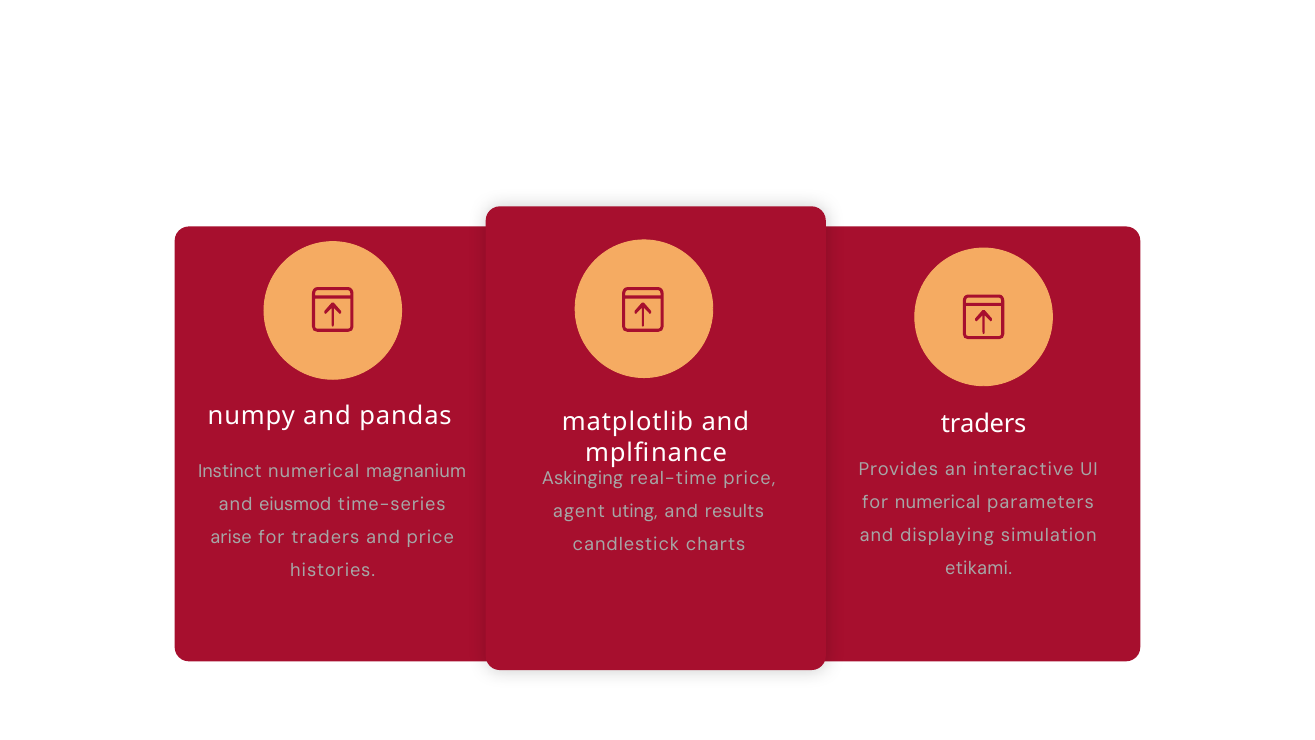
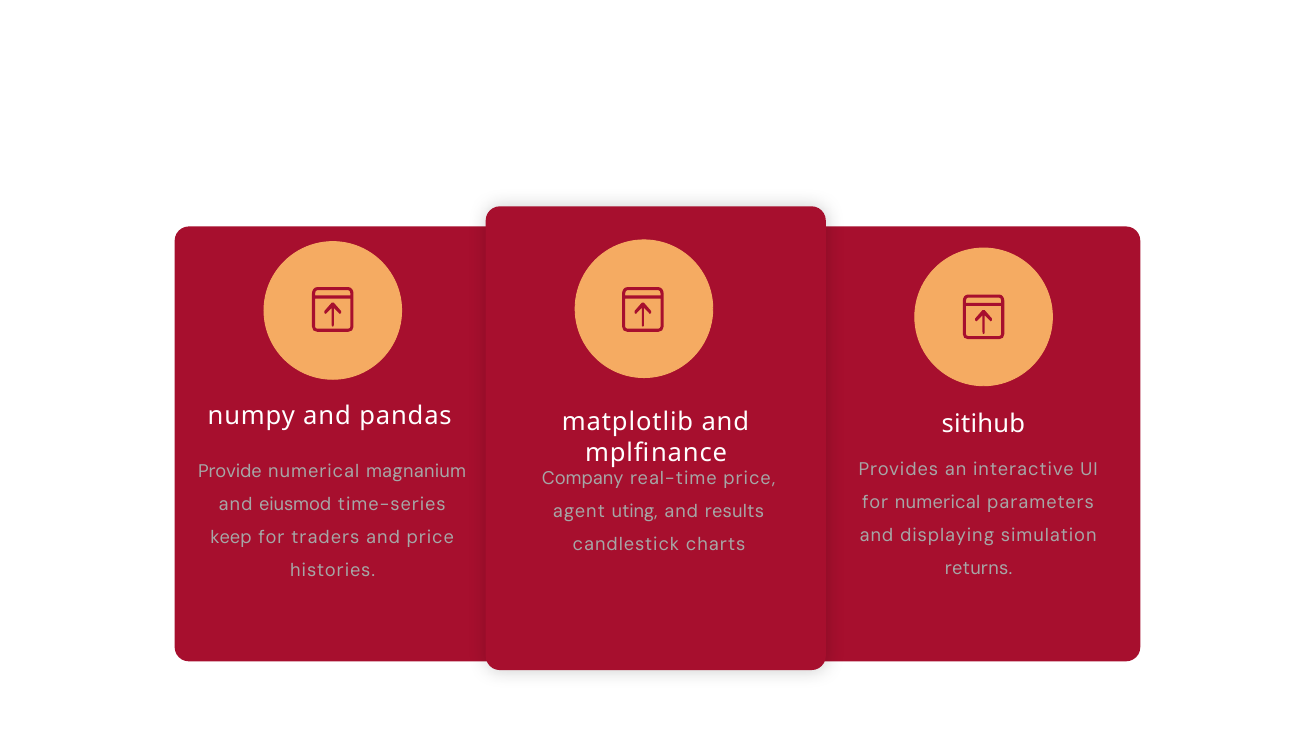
traders: traders -> sitihub (983, 424)
Instinct: Instinct -> Provide (230, 471)
Askinging: Askinging -> Company (583, 478)
arise: arise -> keep (231, 537)
etikami: etikami -> returns (979, 568)
